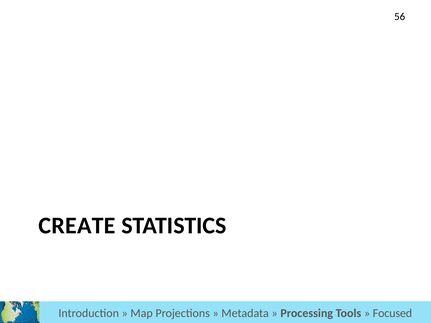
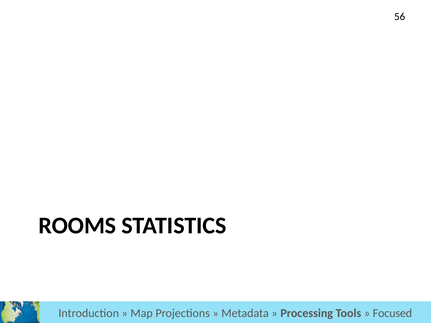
CREATE: CREATE -> ROOMS (77, 226)
